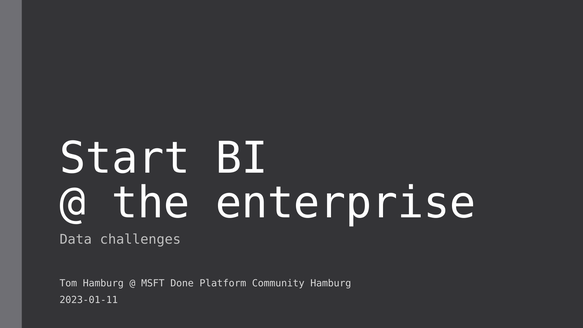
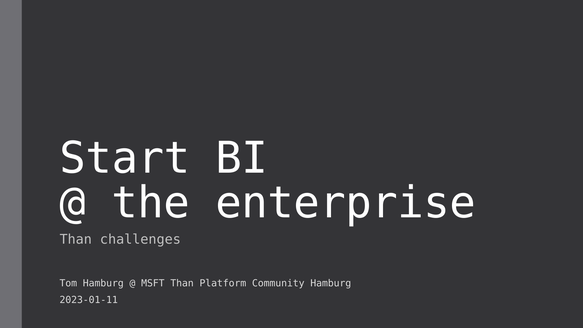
Data: Data -> Than (76, 240)
MSFT Done: Done -> Than (182, 283)
